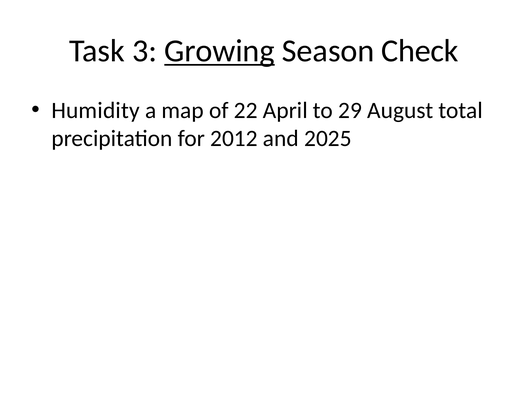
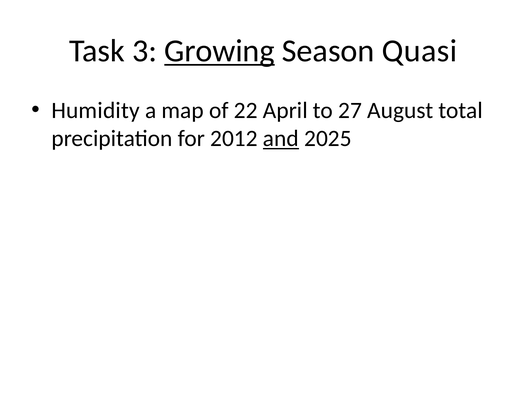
Check: Check -> Quasi (419, 51)
29: 29 -> 27 (350, 111)
and underline: none -> present (281, 139)
